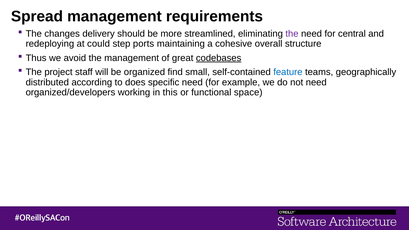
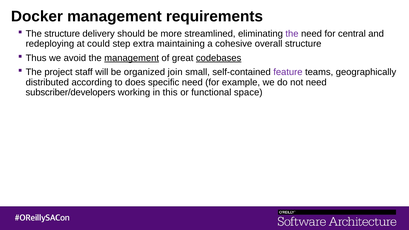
Spread: Spread -> Docker (37, 17)
The changes: changes -> structure (62, 34)
ports: ports -> extra (144, 44)
management underline: none -> present (132, 58)
find: find -> join (175, 72)
feature colour: blue -> purple (288, 72)
organized/developers: organized/developers -> subscriber/developers (71, 92)
